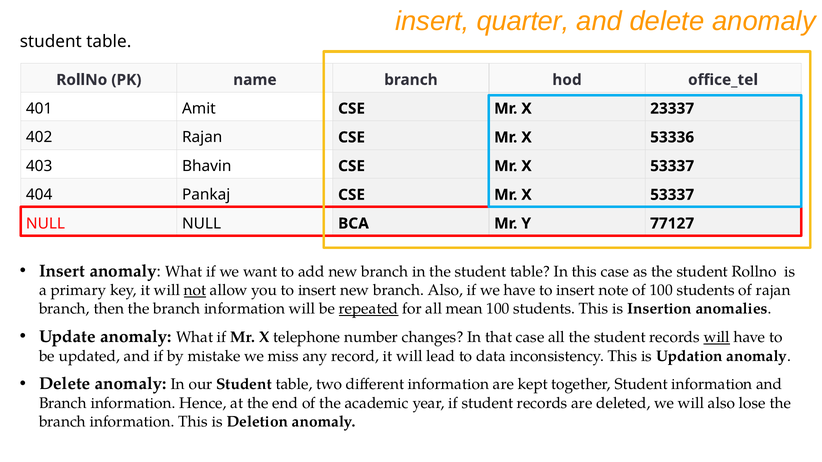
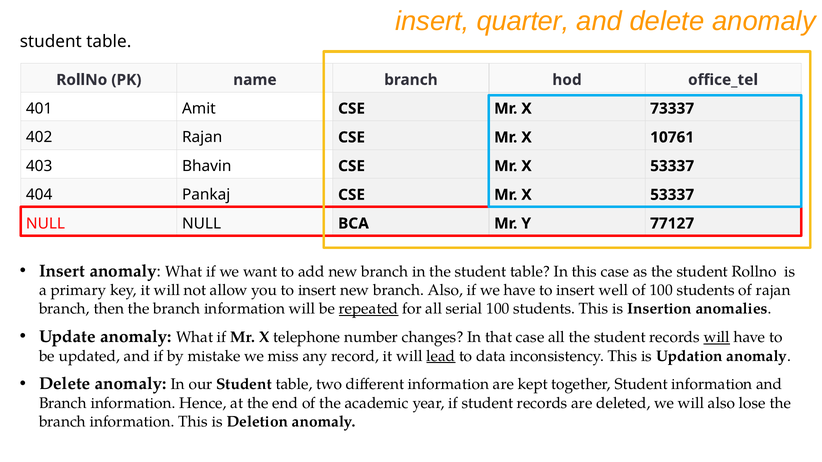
23337: 23337 -> 73337 (672, 109)
53336: 53336 -> 10761 (672, 137)
not underline: present -> none (195, 291)
note: note -> well (614, 291)
mean: mean -> serial (464, 309)
lead underline: none -> present (441, 356)
